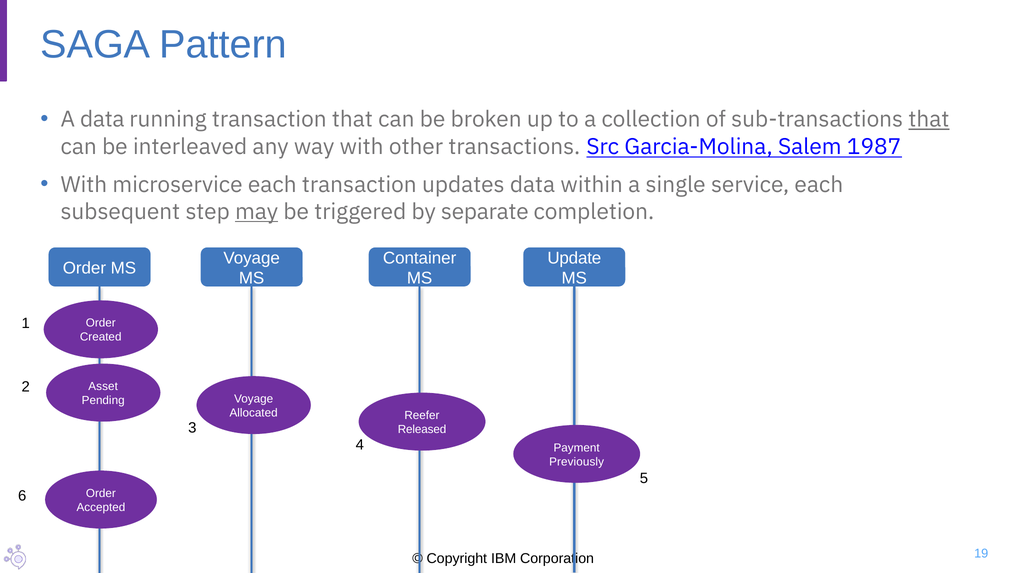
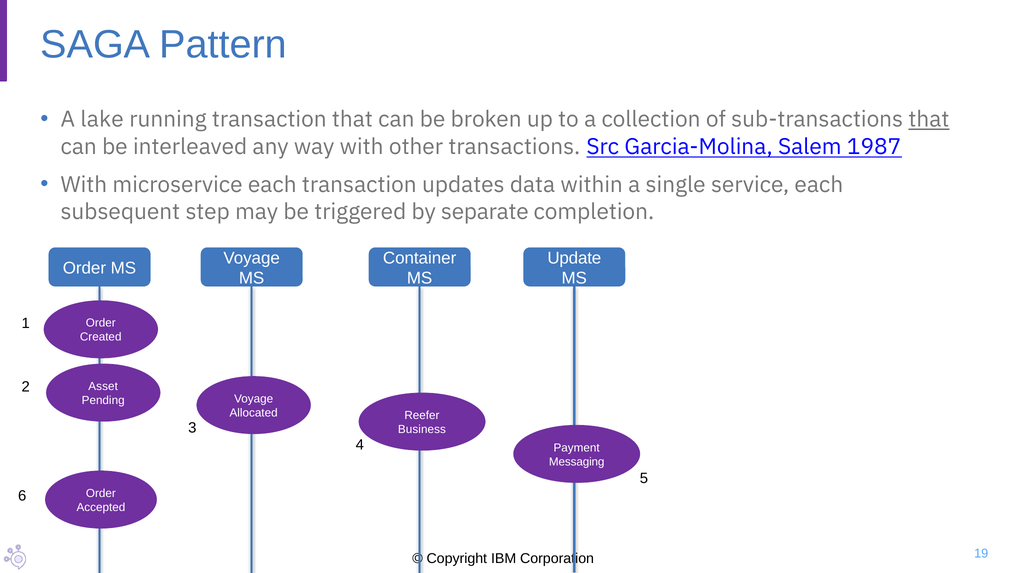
A data: data -> lake (102, 120)
may underline: present -> none (257, 212)
Released: Released -> Business (422, 430)
Previously: Previously -> Messaging (577, 462)
